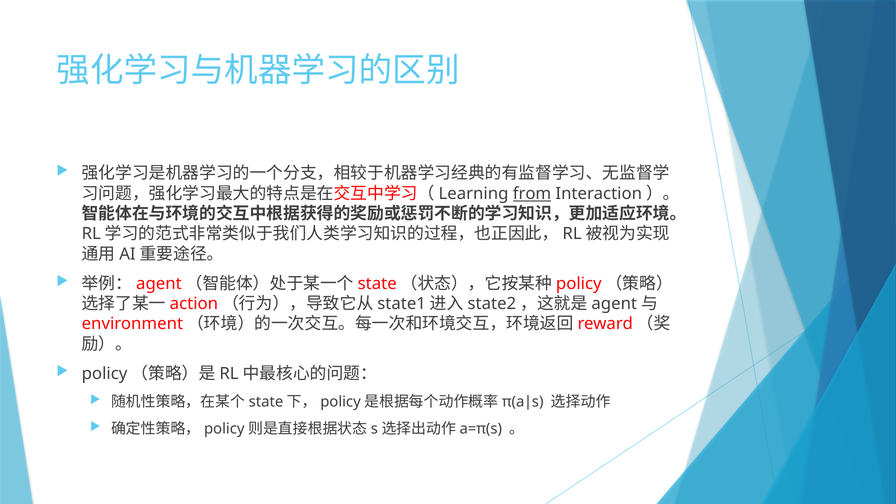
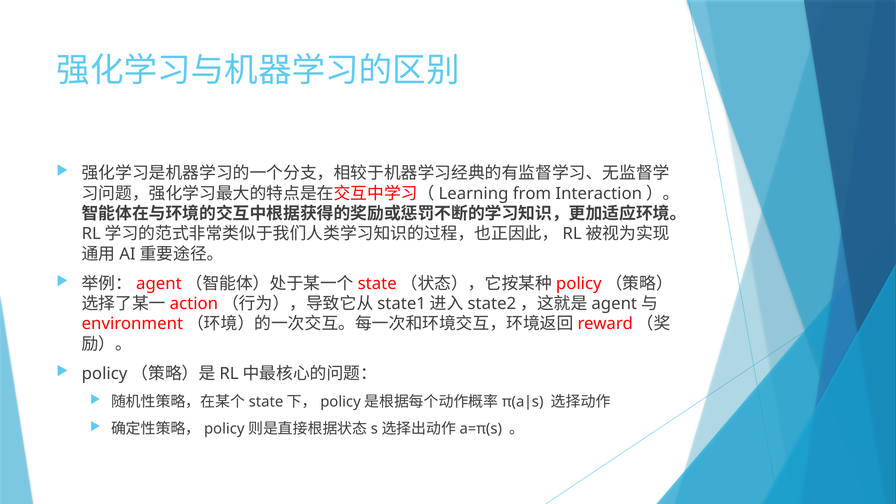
from underline: present -> none (532, 194)
